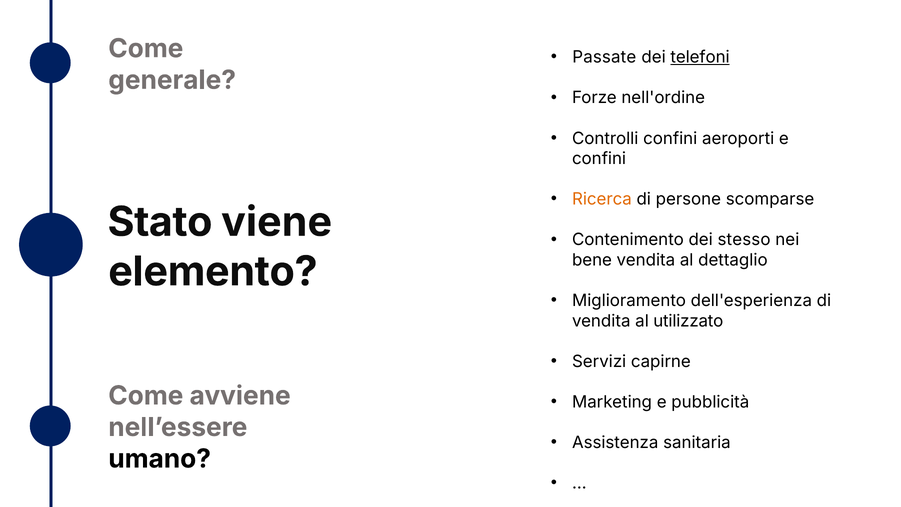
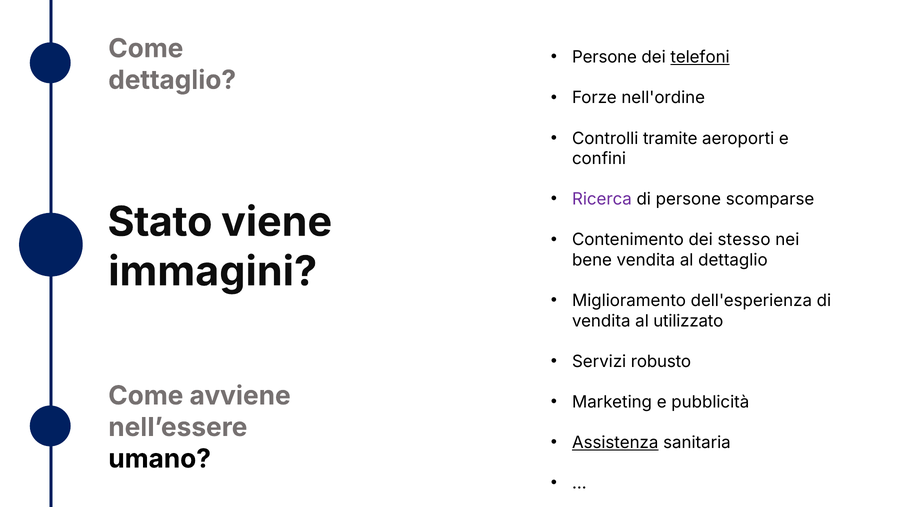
Passate: Passate -> Persone (604, 57)
generale: generale -> dettaglio (172, 80)
Controlli confini: confini -> tramite (670, 138)
Ricerca colour: orange -> purple (602, 199)
elemento: elemento -> immagini (213, 272)
capirne: capirne -> robusto (661, 361)
Assistenza underline: none -> present (615, 442)
